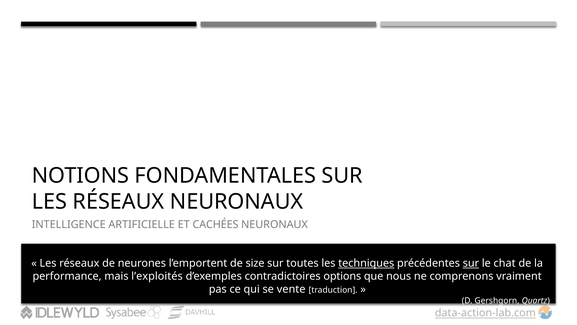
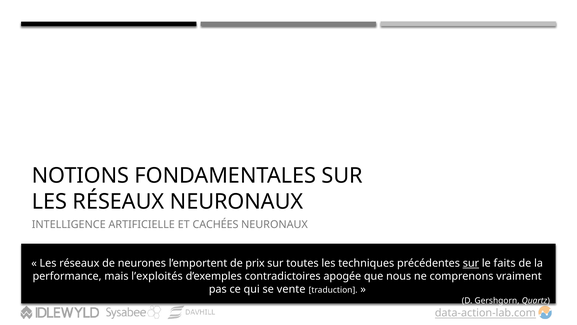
size: size -> prix (255, 263)
techniques underline: present -> none (366, 263)
chat: chat -> faits (505, 263)
options: options -> apogée (342, 276)
